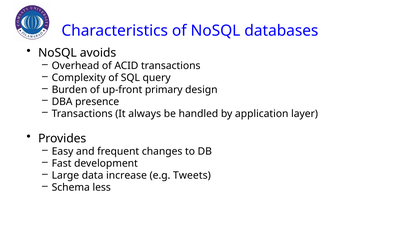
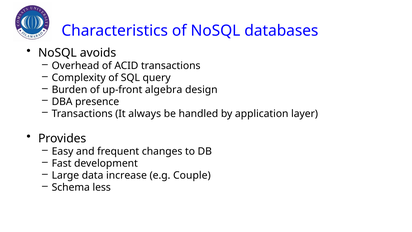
primary: primary -> algebra (164, 90)
Tweets: Tweets -> Couple (192, 175)
